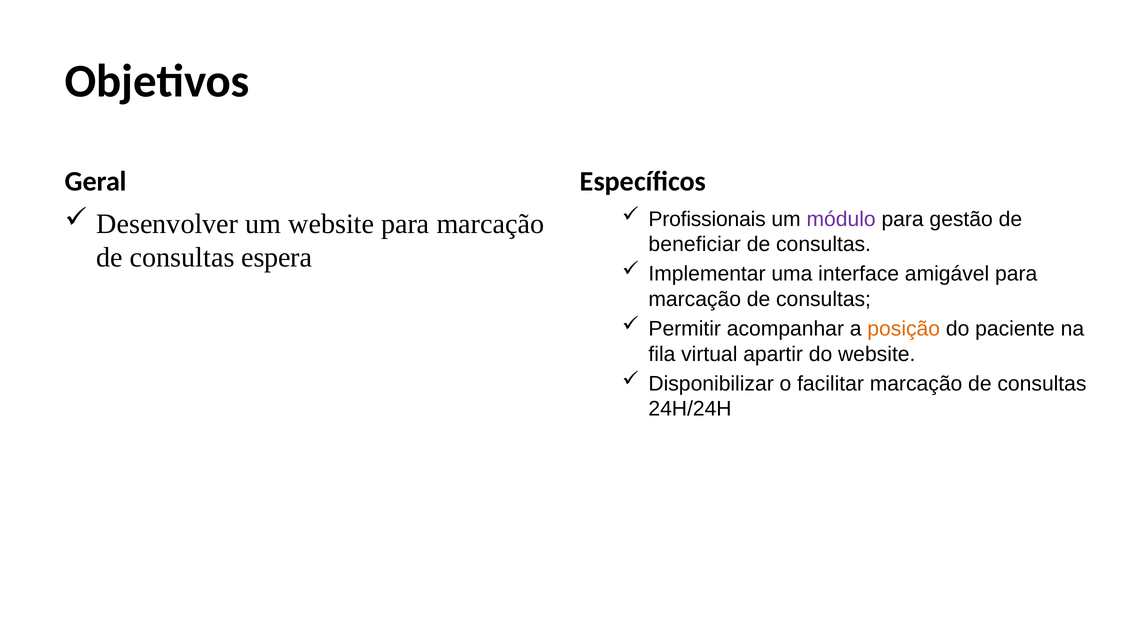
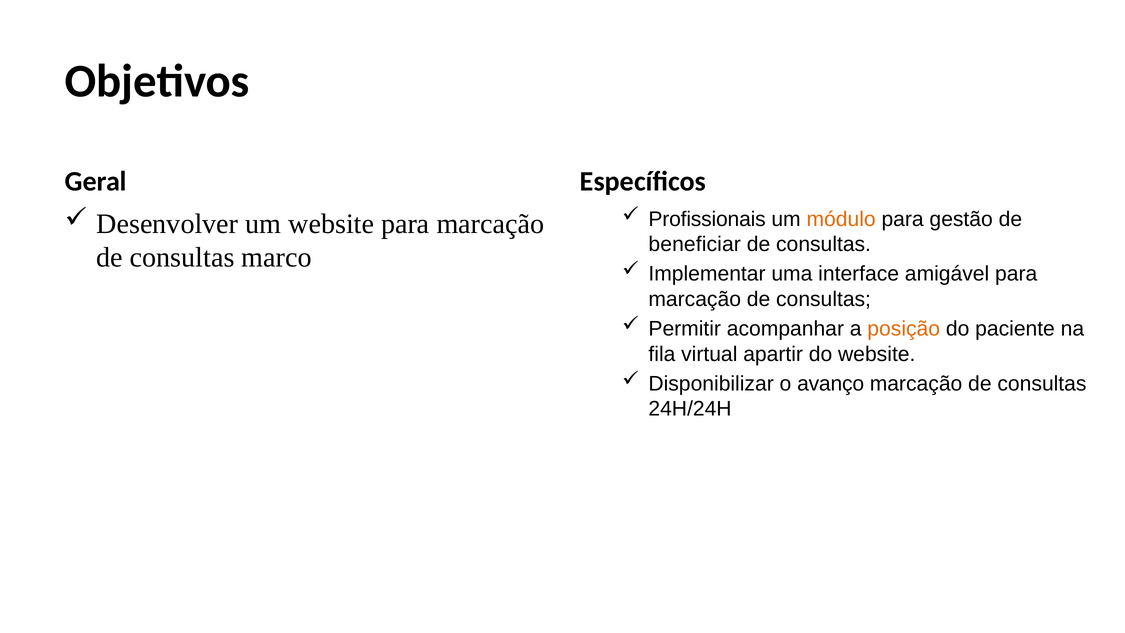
módulo colour: purple -> orange (841, 219)
espera: espera -> marco (277, 257)
facilitar: facilitar -> avanço (831, 384)
